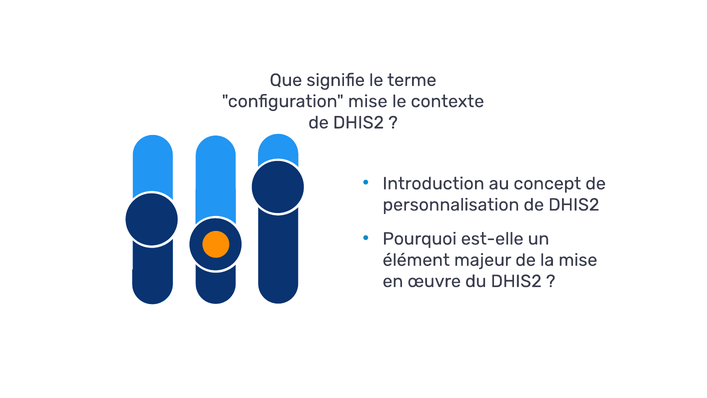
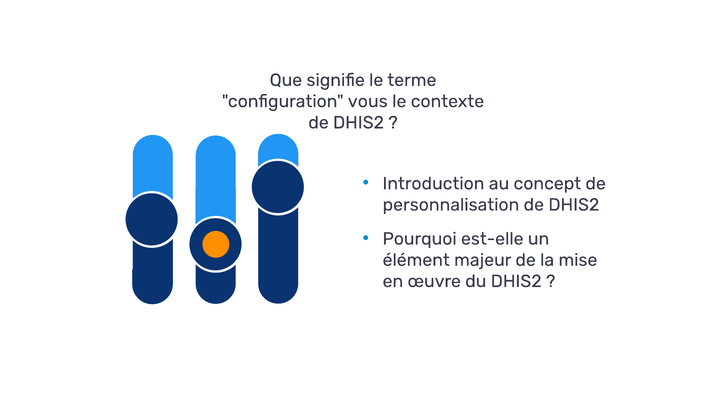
configuration mise: mise -> vous (368, 101)
